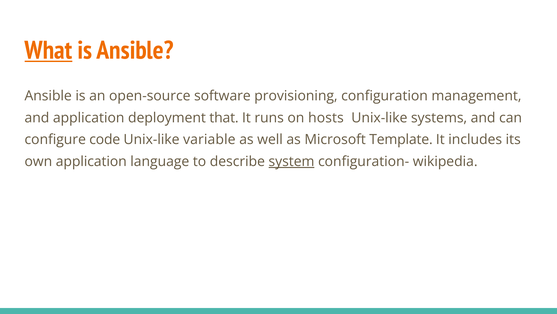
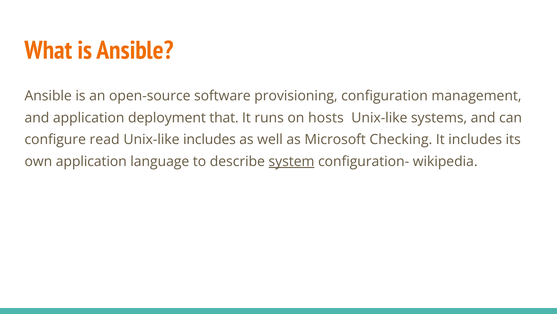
What underline: present -> none (48, 50)
code: code -> read (105, 139)
Unix-like variable: variable -> includes (209, 139)
Template: Template -> Checking (401, 139)
